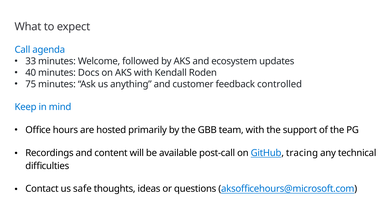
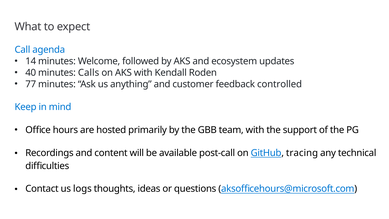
33: 33 -> 14 (31, 61)
Docs: Docs -> Calls (89, 73)
75: 75 -> 77 (31, 84)
safe: safe -> logs (82, 189)
